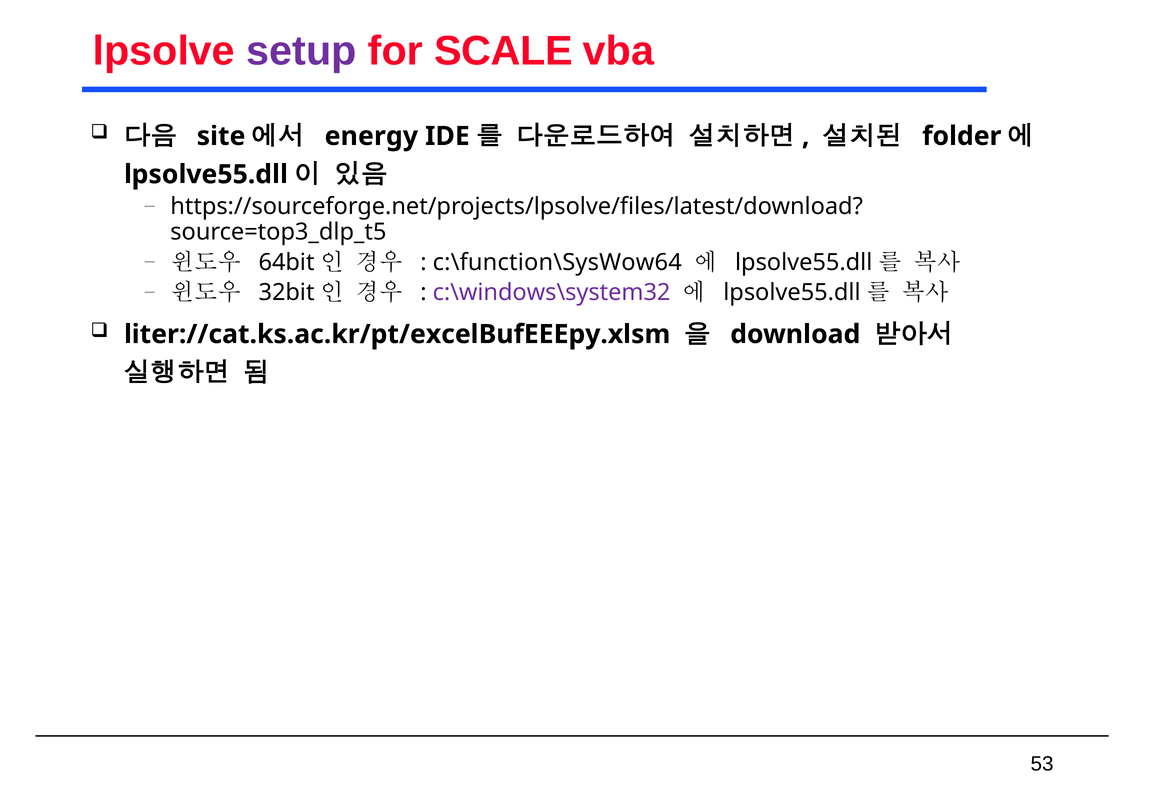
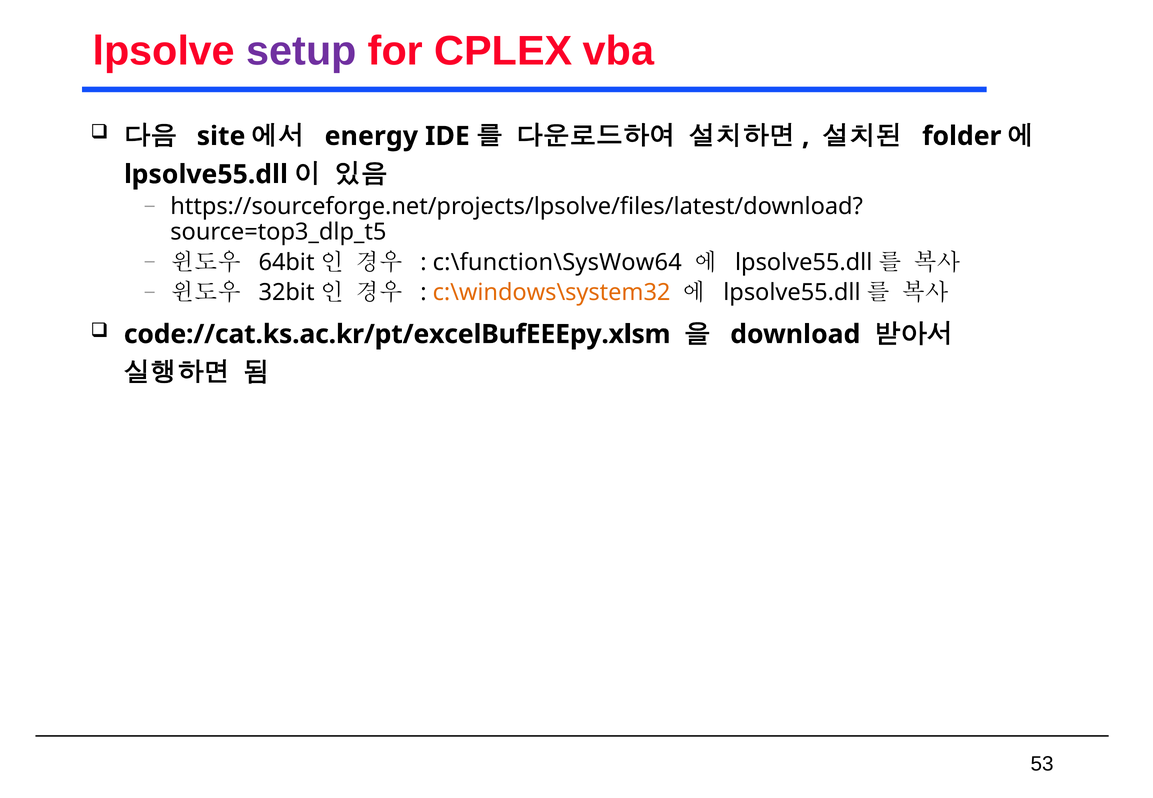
SCALE: SCALE -> CPLEX (503, 51)
c:\windows\system32 colour: purple -> orange (552, 293)
liter://cat.ks.ac.kr/pt/excelBufEEEpy.xlsm: liter://cat.ks.ac.kr/pt/excelBufEEEpy.xlsm -> code://cat.ks.ac.kr/pt/excelBufEEEpy.xlsm (397, 334)
